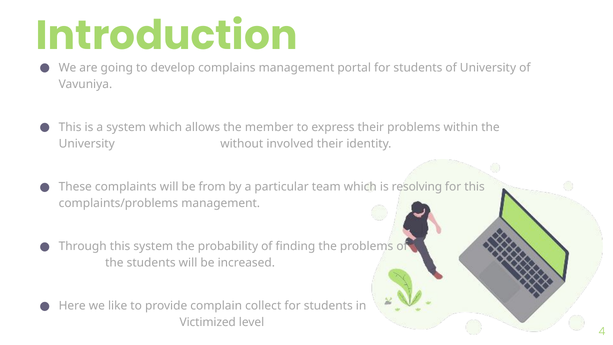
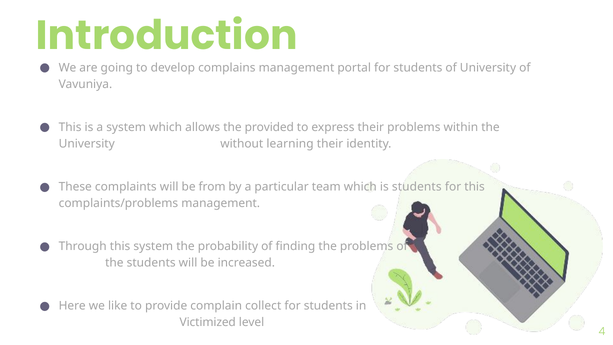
member: member -> provided (269, 127)
involved: involved -> learning (290, 144)
is resolving: resolving -> students (417, 187)
